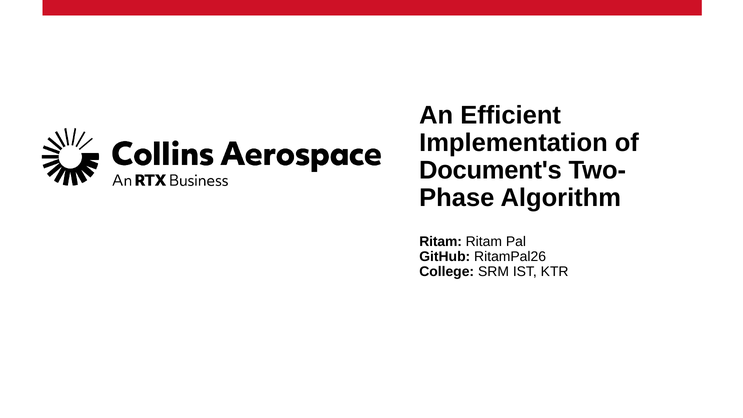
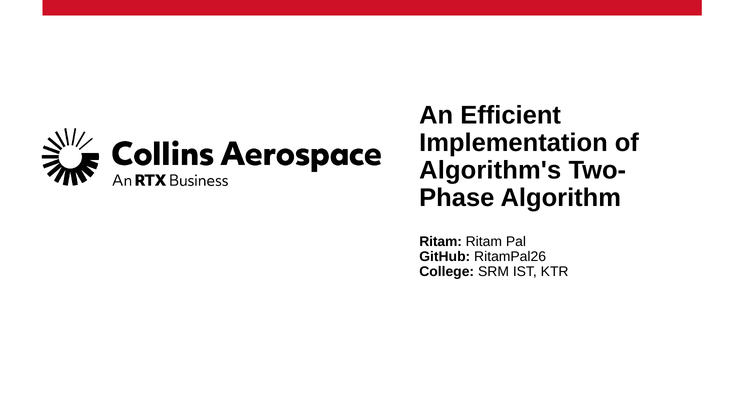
Document's: Document's -> Algorithm's (490, 170)
